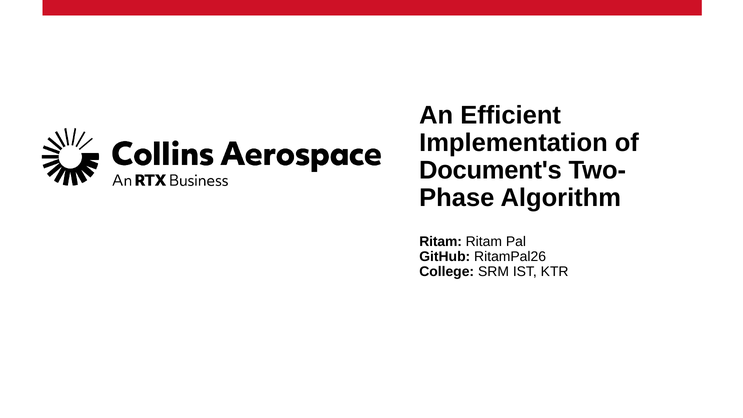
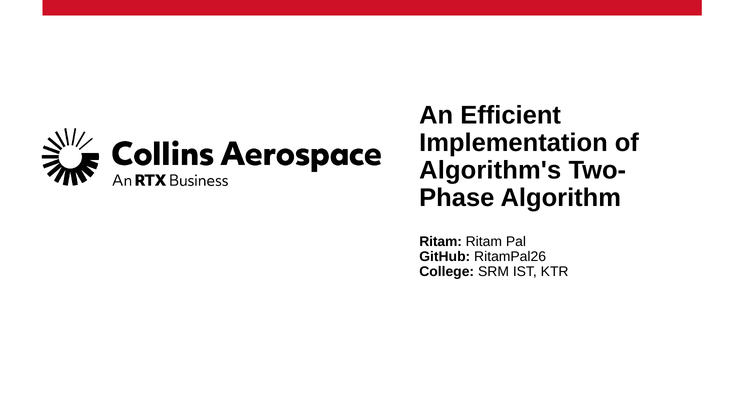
Document's: Document's -> Algorithm's (490, 170)
